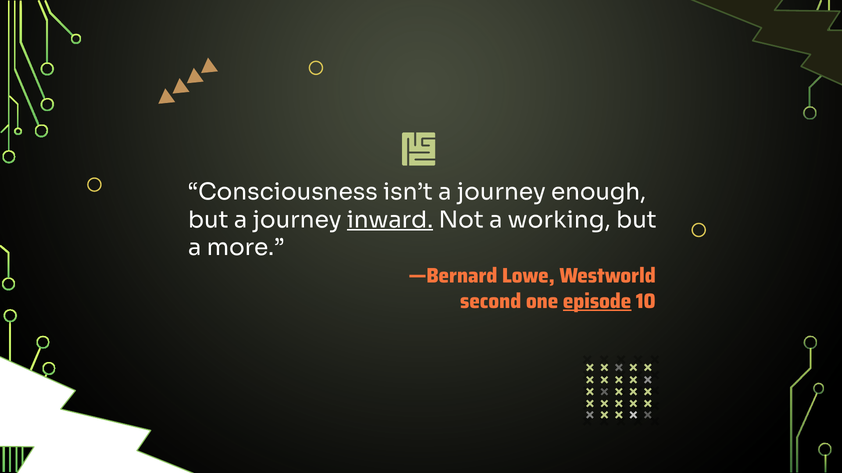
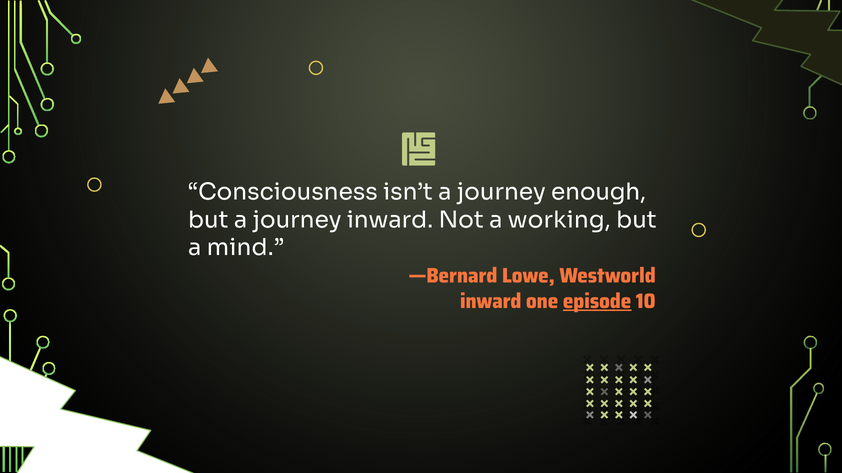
inward underline: present -> none (390, 220)
more: more -> mind (245, 248)
second: second -> inward (491, 302)
